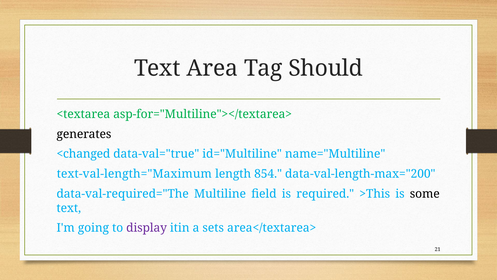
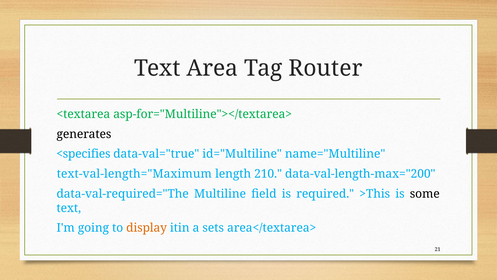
Should: Should -> Router (325, 68)
<changed: <changed -> <specifies (83, 154)
854: 854 -> 210 (268, 174)
display colour: purple -> orange (147, 228)
